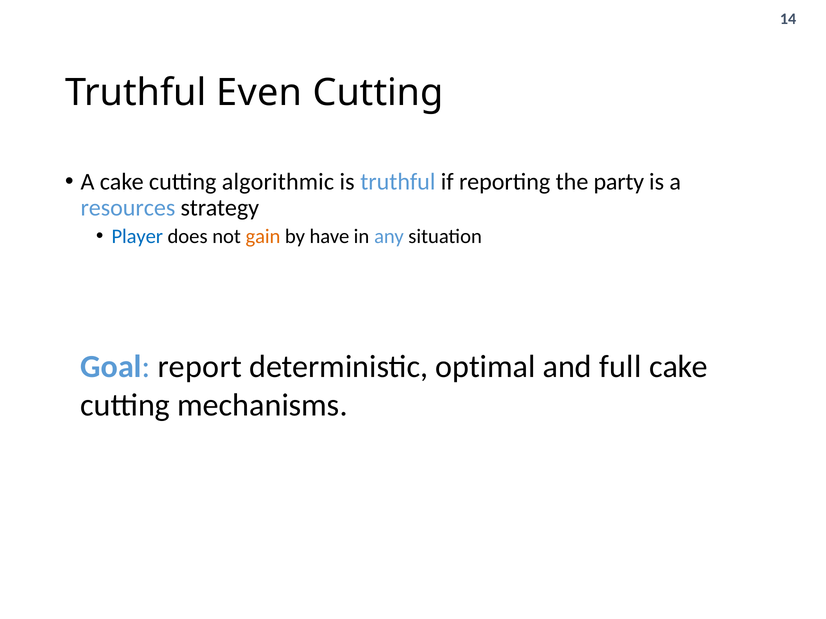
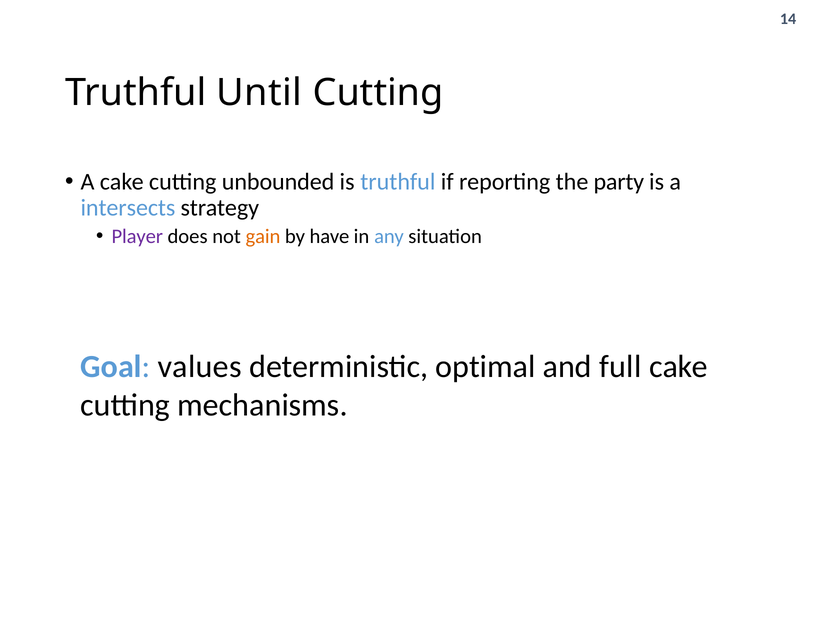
Even: Even -> Until (259, 93)
algorithmic: algorithmic -> unbounded (278, 182)
resources: resources -> intersects (128, 208)
Player colour: blue -> purple (137, 236)
report: report -> values (200, 367)
